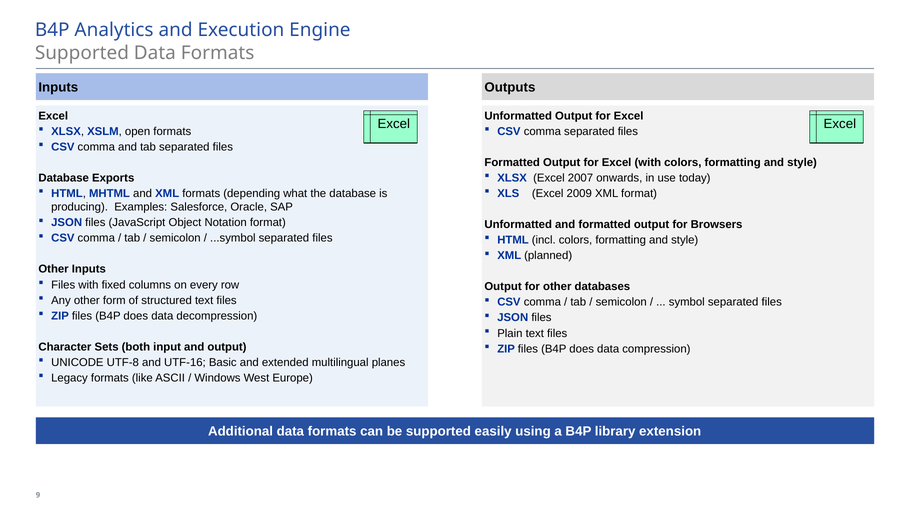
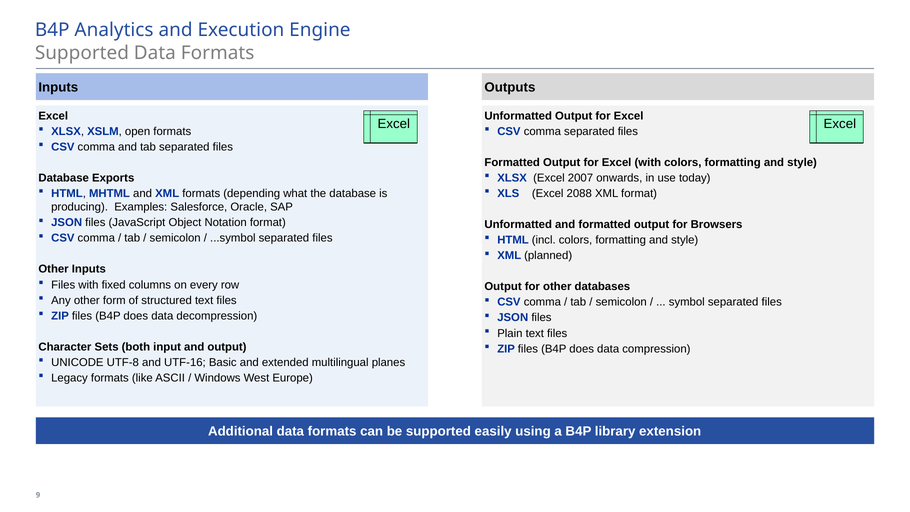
2009: 2009 -> 2088 (579, 193)
